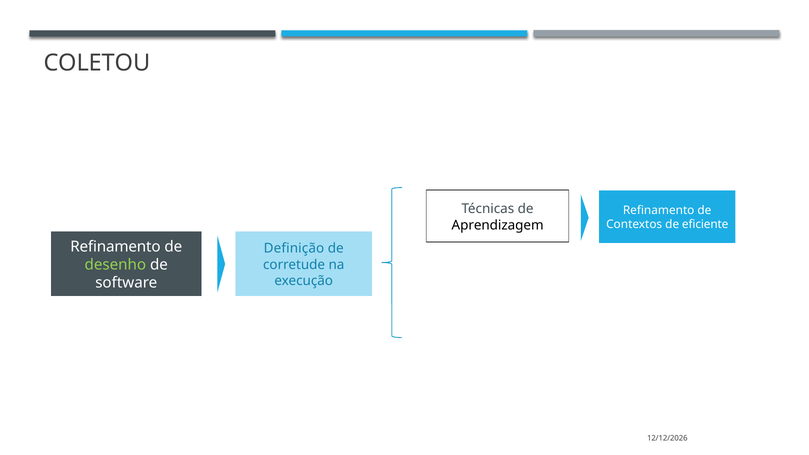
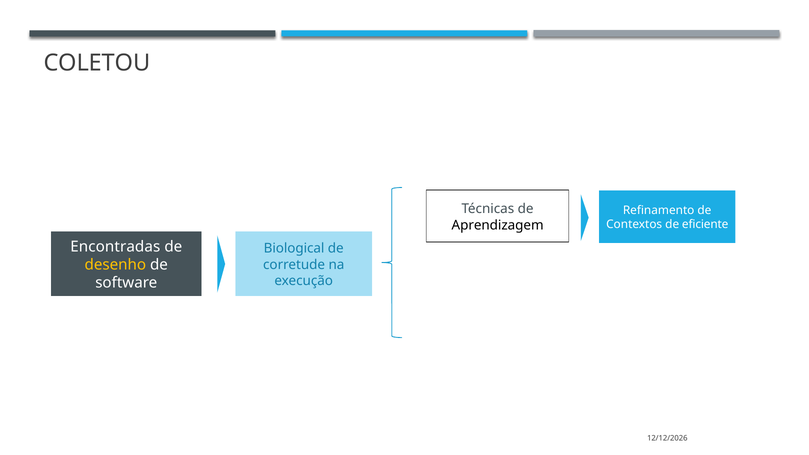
Refinamento: Refinamento -> Encontradas (115, 247)
Definição: Definição -> Biological (294, 248)
desenho colour: light green -> yellow (115, 265)
